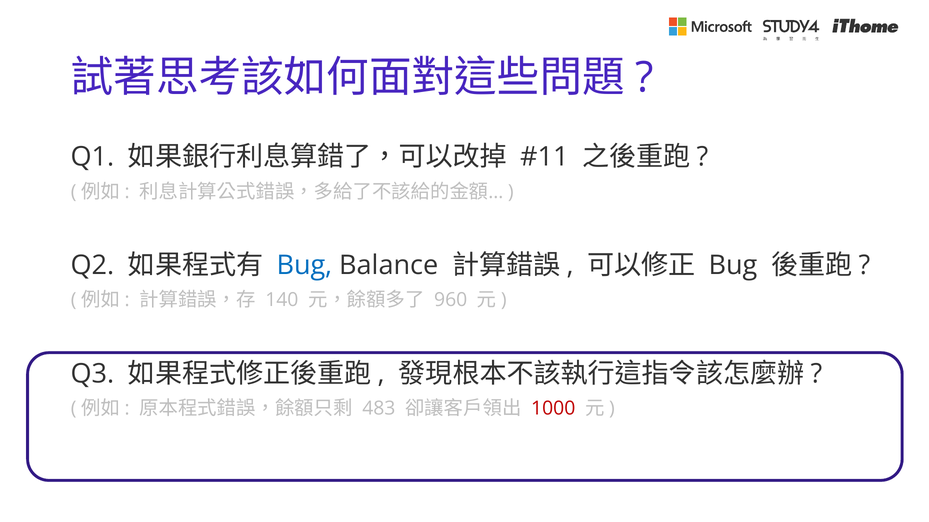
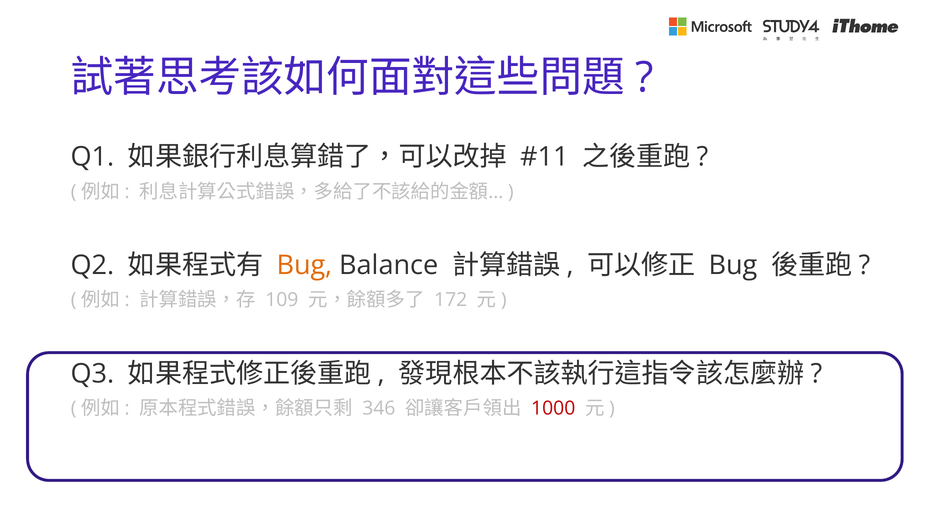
Bug colour: blue -> orange (305, 266)
140: 140 -> 109 (282, 300)
960: 960 -> 172 (451, 300)
483: 483 -> 346 (379, 409)
